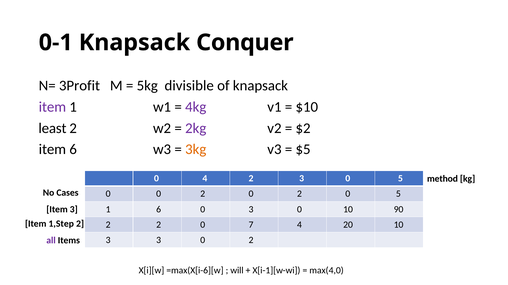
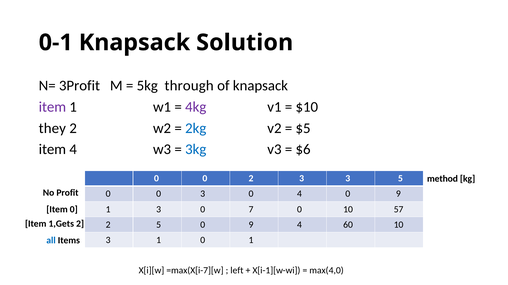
Conquer: Conquer -> Solution (245, 43)
divisible: divisible -> through (189, 86)
least: least -> they (52, 128)
2kg colour: purple -> blue (196, 128)
$2: $2 -> $5 (303, 128)
item 6: 6 -> 4 (73, 150)
3kg colour: orange -> blue (196, 150)
$5: $5 -> $6 (303, 150)
4: 4 -> 0 (205, 179)
2 3 0: 0 -> 3 (348, 179)
Cases: Cases -> Profit (67, 193)
0 0 2: 2 -> 3 (203, 194)
2: 2 -> 4 (299, 194)
5: 5 -> 9 (398, 194)
1 6: 6 -> 3 (159, 210)
0 3: 3 -> 7 (251, 210)
90: 90 -> 57 (399, 210)
Item 3: 3 -> 0 (74, 210)
1,Step: 1,Step -> 1,Gets (61, 224)
2 2: 2 -> 5 (159, 225)
7: 7 -> 9 (251, 225)
20: 20 -> 60 (348, 225)
3 3: 3 -> 1 (159, 241)
2: 2 -> 1 (251, 241)
all colour: purple -> blue (51, 241)
=max(X[i-6][w: =max(X[i-6][w -> =max(X[i-7][w (195, 271)
will: will -> left (237, 271)
